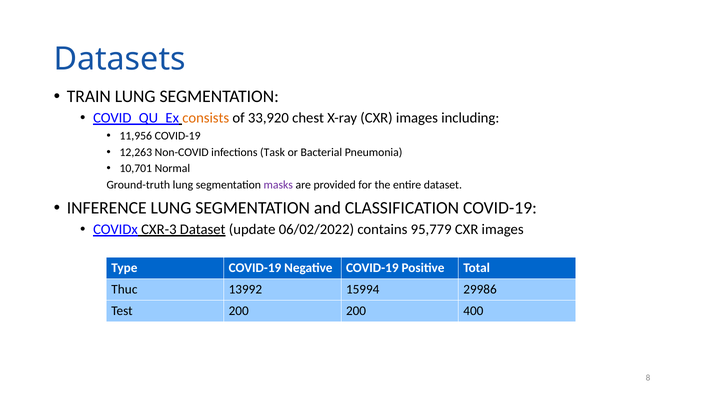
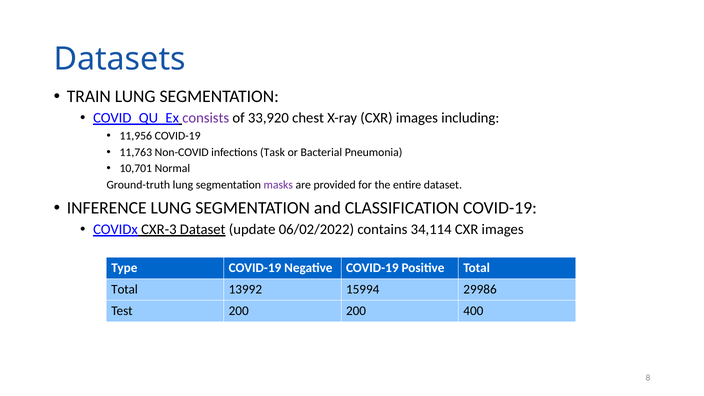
consists colour: orange -> purple (206, 118)
12,263: 12,263 -> 11,763 (136, 152)
95,779: 95,779 -> 34,114 (431, 229)
Thuc: Thuc -> Total (125, 289)
